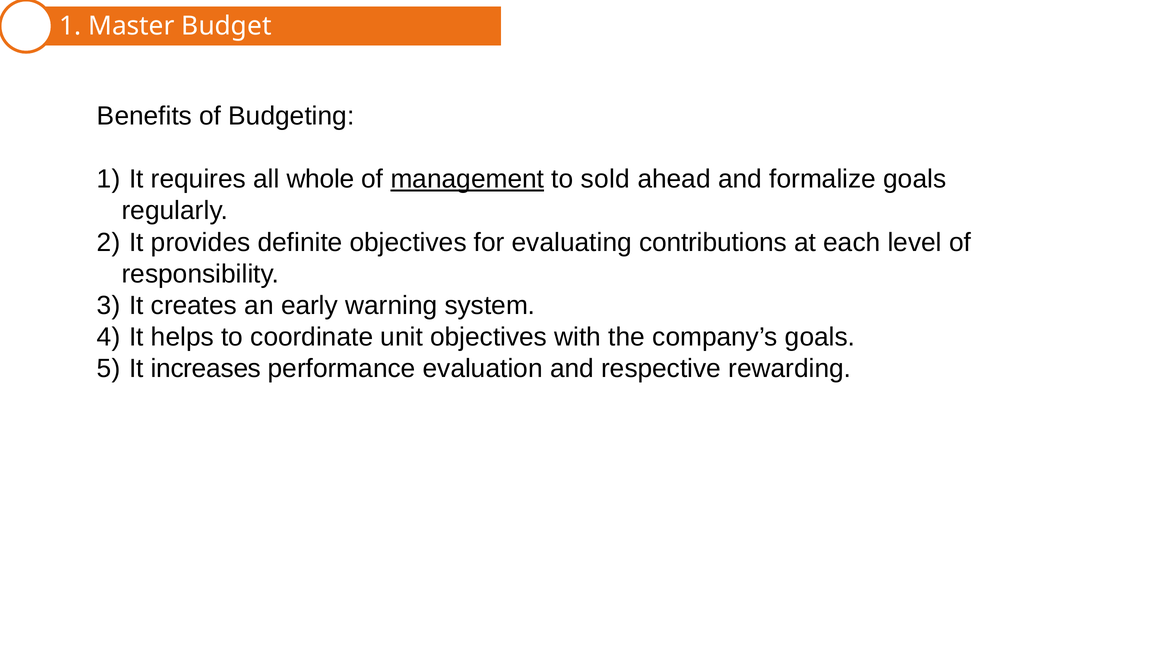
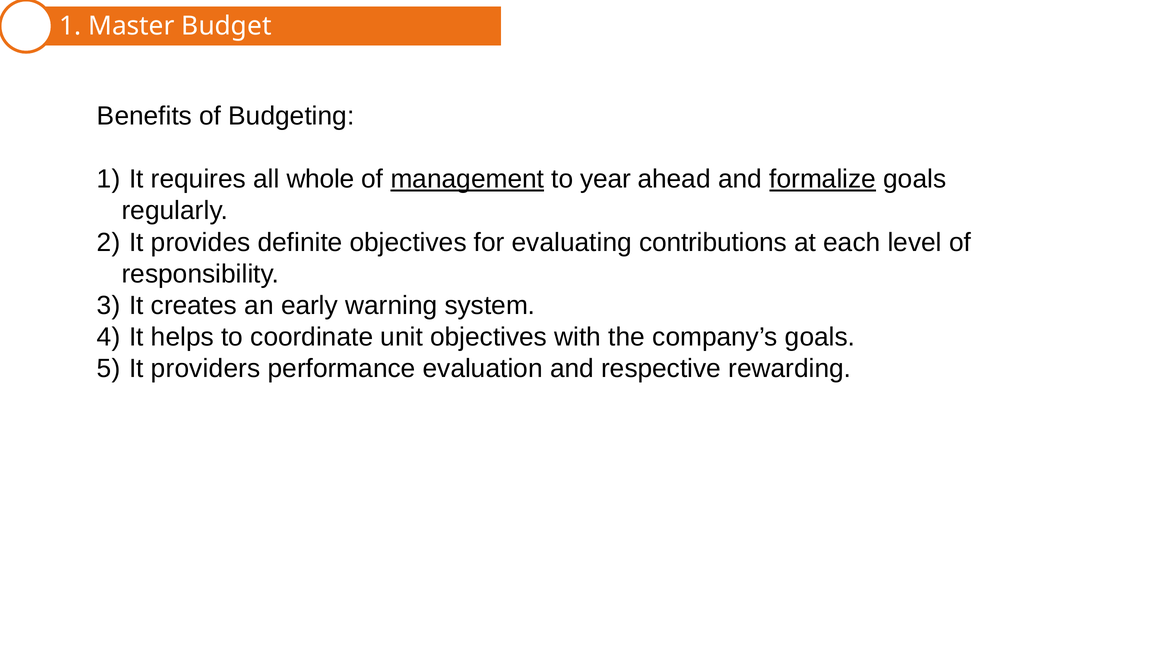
sold: sold -> year (606, 179)
formalize underline: none -> present (823, 179)
increases: increases -> providers (206, 369)
